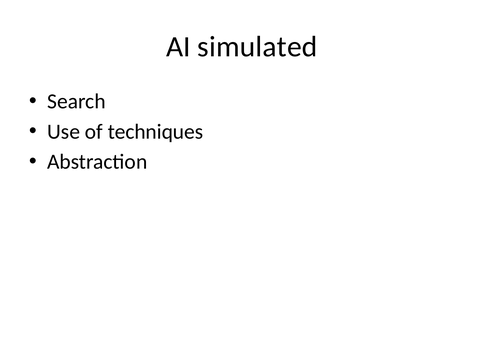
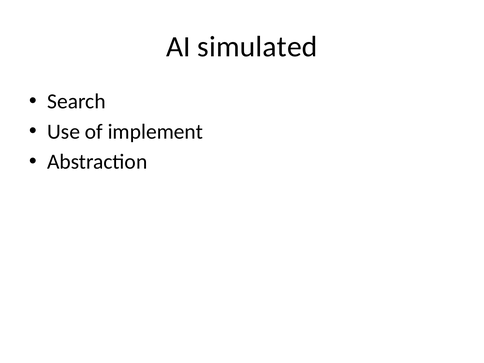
techniques: techniques -> implement (155, 132)
